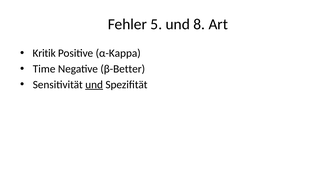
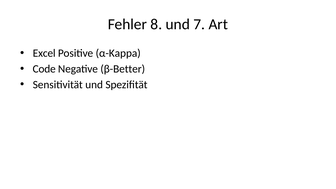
5: 5 -> 8 (156, 24)
8: 8 -> 7 (199, 24)
Kritik: Kritik -> Excel (44, 53)
Time: Time -> Code (44, 69)
und underline: present -> none (94, 85)
